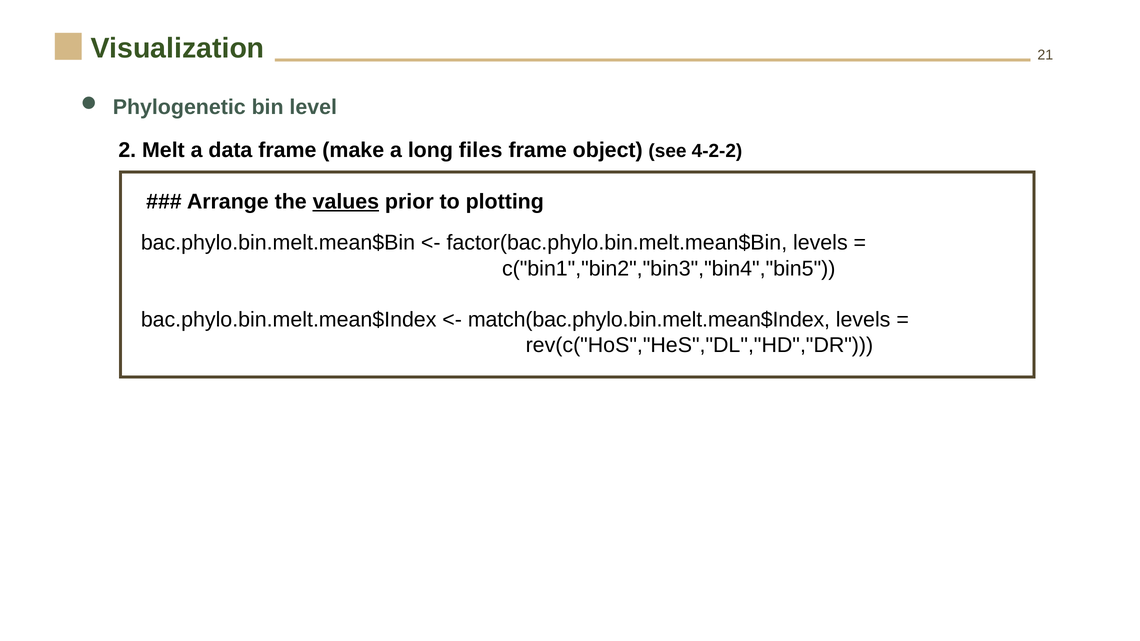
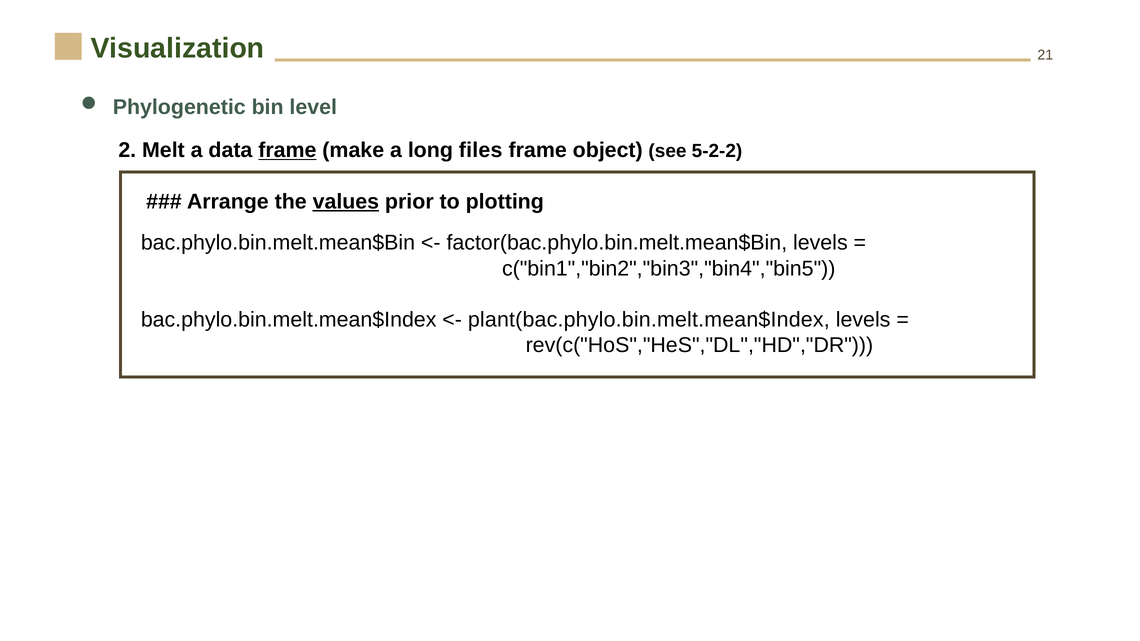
frame underline: none -> present (287, 150)
4-2-2: 4-2-2 -> 5-2-2 (717, 151)
match(bac.phylo.bin.melt.mean$Index: match(bac.phylo.bin.melt.mean$Index -> plant(bac.phylo.bin.melt.mean$Index (649, 320)
